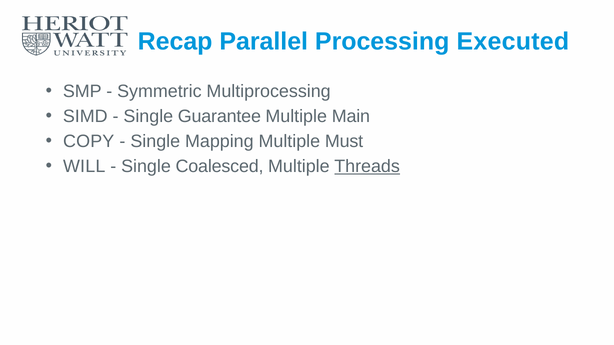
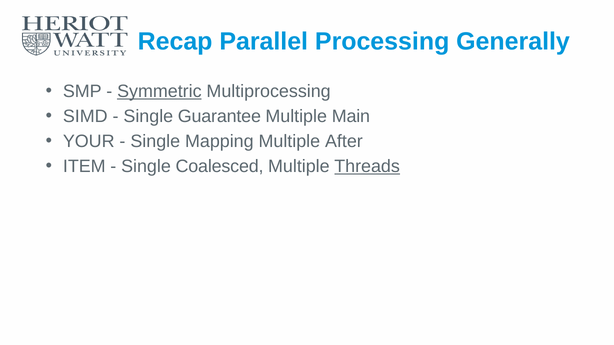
Executed: Executed -> Generally (513, 42)
Symmetric underline: none -> present (159, 91)
COPY: COPY -> YOUR (89, 142)
Must: Must -> After (344, 142)
WILL: WILL -> ITEM (84, 167)
